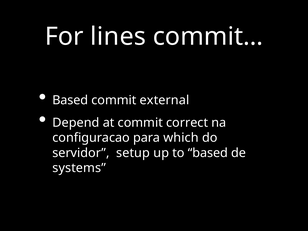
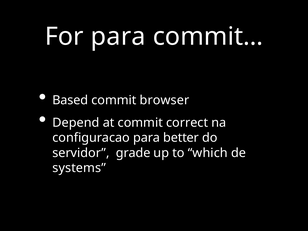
For lines: lines -> para (118, 37)
external: external -> browser (165, 100)
which: which -> better (181, 138)
setup: setup -> grade (133, 153)
to based: based -> which (208, 153)
